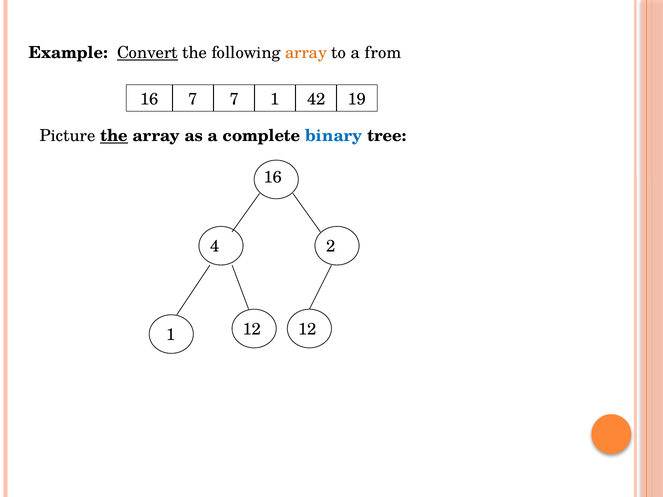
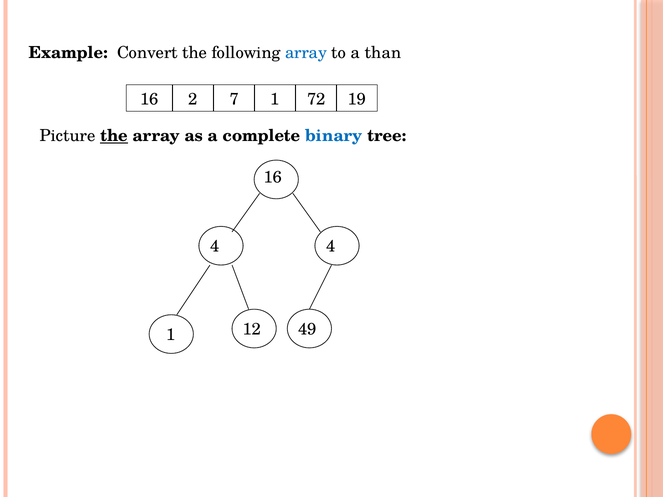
Convert underline: present -> none (147, 53)
array colour: orange -> blue (306, 53)
from: from -> than (383, 53)
16 7: 7 -> 2 (193, 99)
42: 42 -> 72 (316, 99)
4 2: 2 -> 4 (331, 246)
1 12: 12 -> 49 (307, 329)
